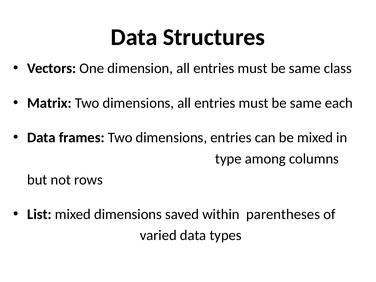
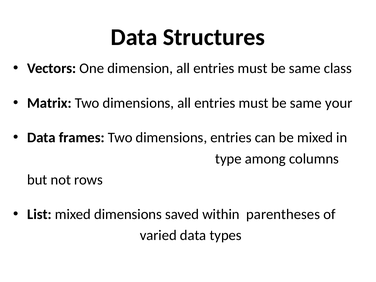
each: each -> your (339, 103)
